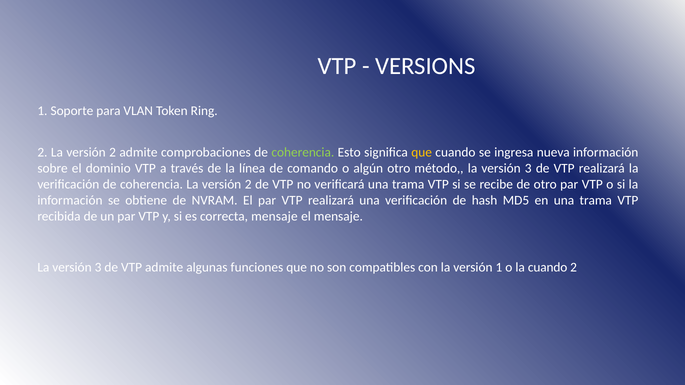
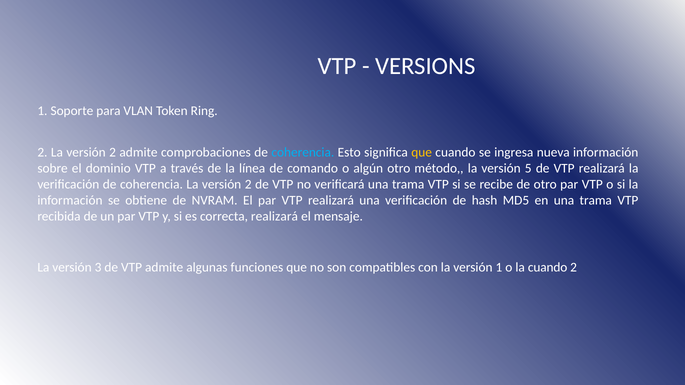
coherencia colour: light green -> light blue (303, 153)
método la versión 3: 3 -> 5 (528, 169)
correcta mensaje: mensaje -> realizará (274, 217)
